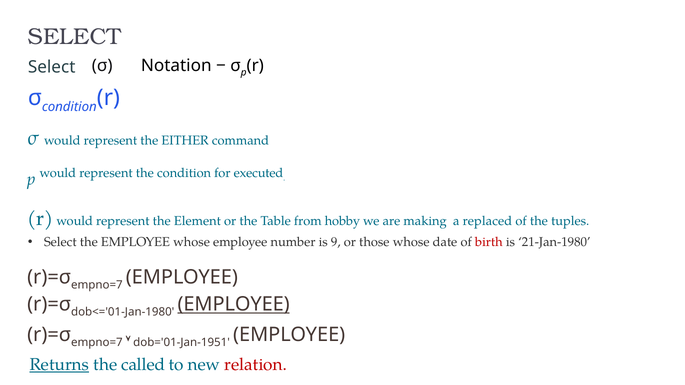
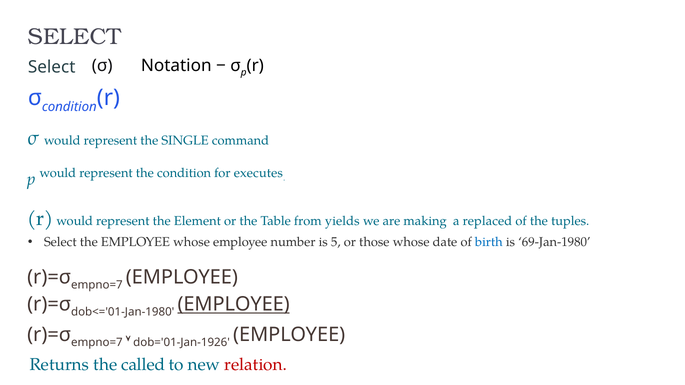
EITHER: EITHER -> SINGLE (185, 141)
executed: executed -> executes (258, 173)
hobby: hobby -> yields (342, 221)
9: 9 -> 5 (336, 242)
birth colour: red -> blue (489, 242)
21-Jan-1980: 21-Jan-1980 -> 69-Jan-1980 (554, 242)
dob='01-Jan-1951: dob='01-Jan-1951 -> dob='01-Jan-1926 (182, 343)
Returns underline: present -> none (59, 365)
